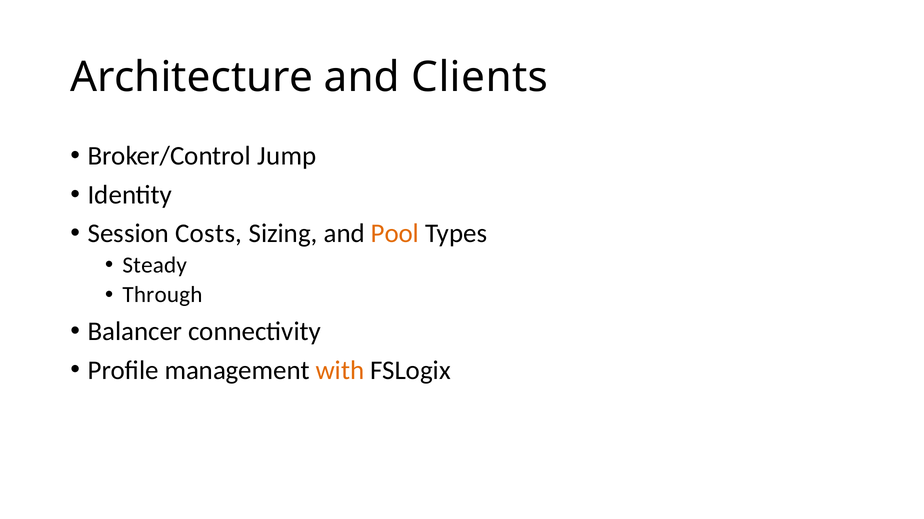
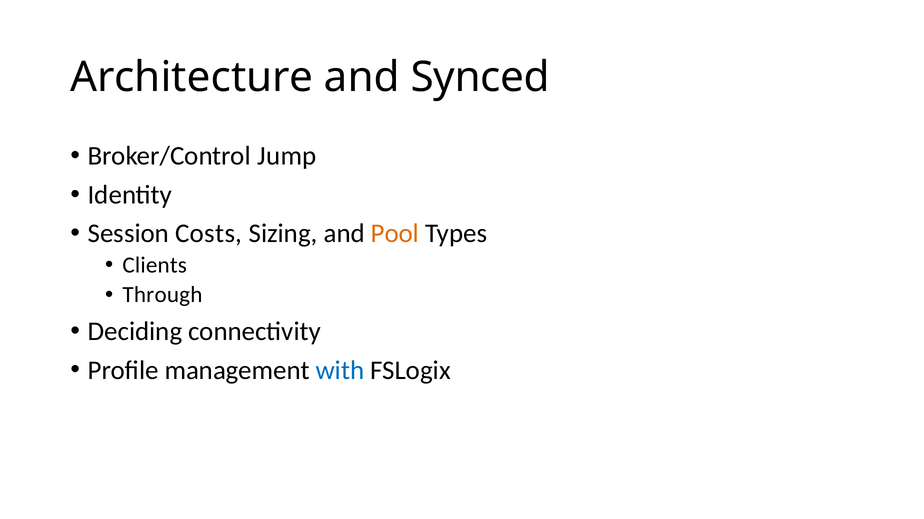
Clients: Clients -> Synced (480, 78)
Steady: Steady -> Clients (155, 266)
Balancer: Balancer -> Deciding (135, 332)
with colour: orange -> blue (340, 371)
